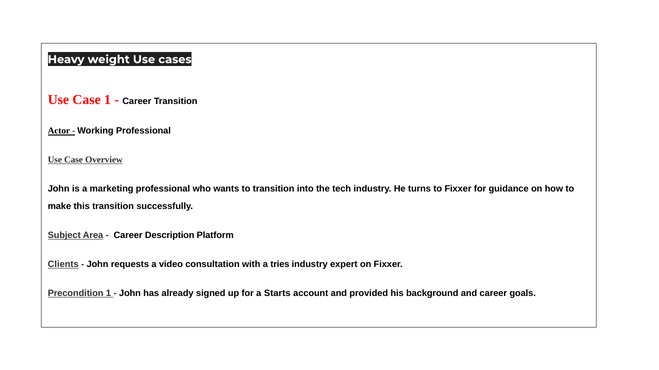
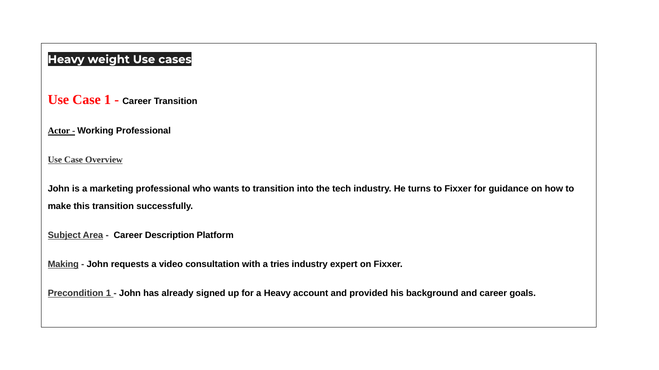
Clients: Clients -> Making (63, 265)
a Starts: Starts -> Heavy (277, 294)
